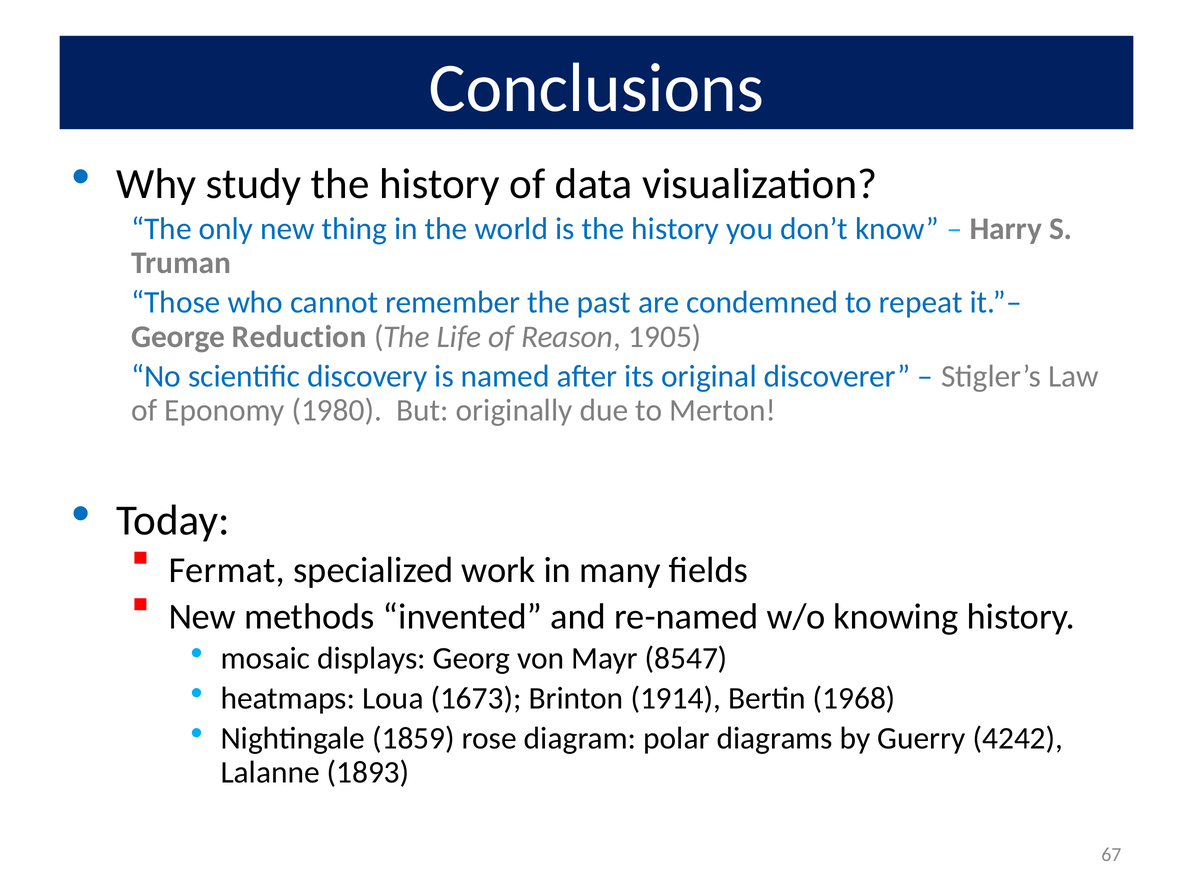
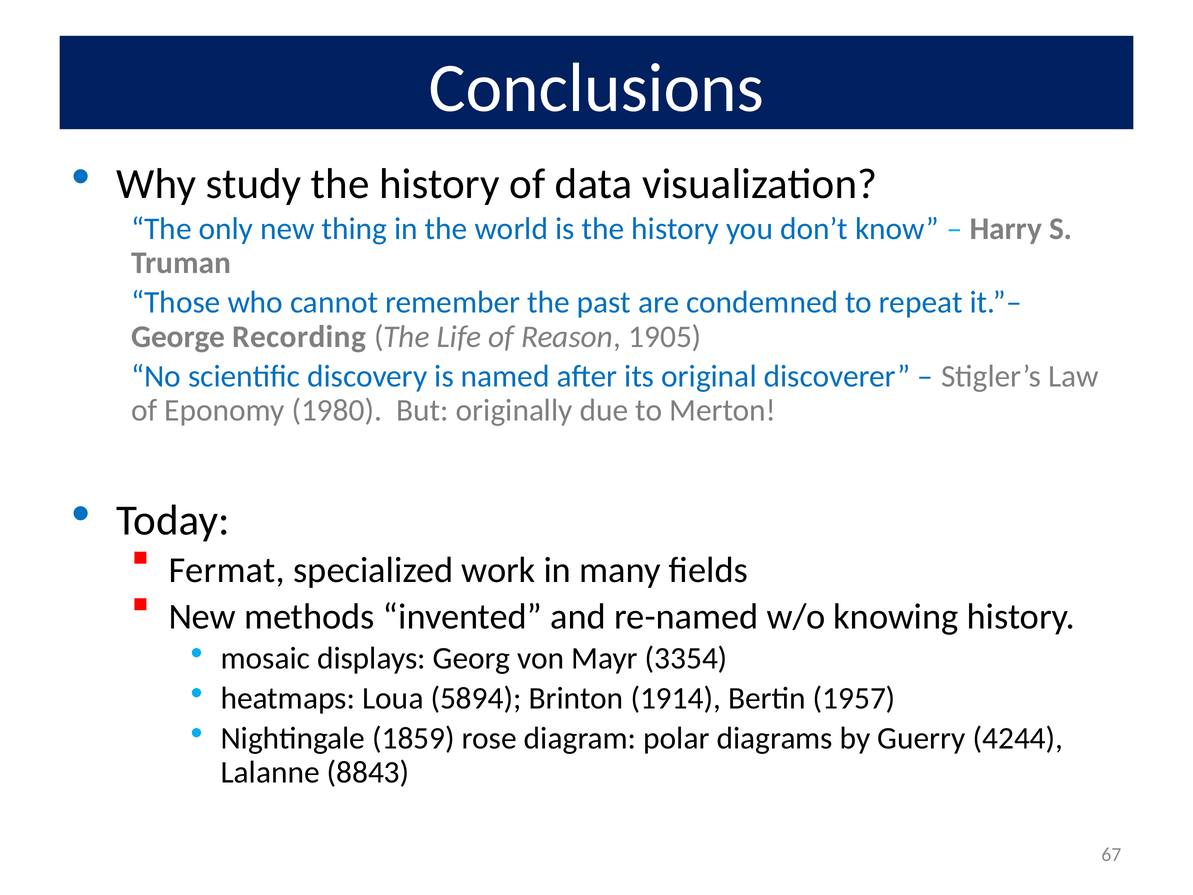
Reduction: Reduction -> Recording (299, 337)
8547: 8547 -> 3354 (686, 658)
1673: 1673 -> 5894 (476, 698)
1968: 1968 -> 1957 (854, 698)
4242: 4242 -> 4244 (1018, 738)
1893: 1893 -> 8843 (368, 772)
